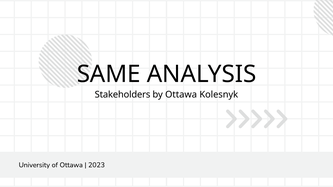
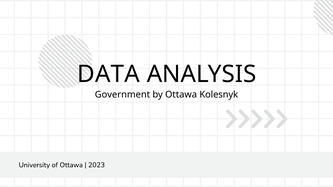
SAME: SAME -> DATA (109, 74)
Stakeholders: Stakeholders -> Government (122, 95)
